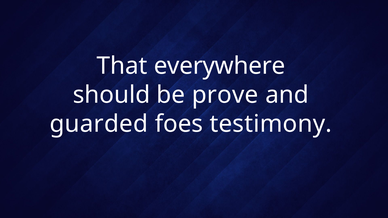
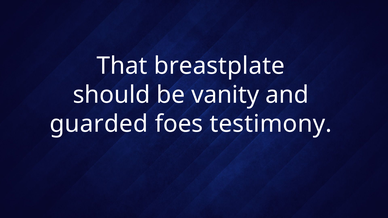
everywhere: everywhere -> breastplate (219, 66)
prove: prove -> vanity (225, 95)
